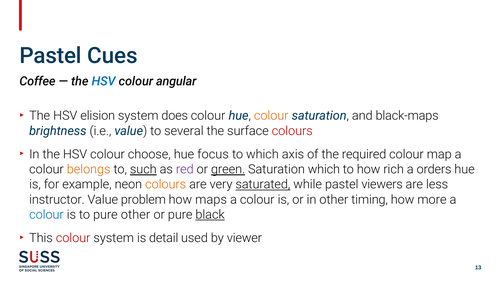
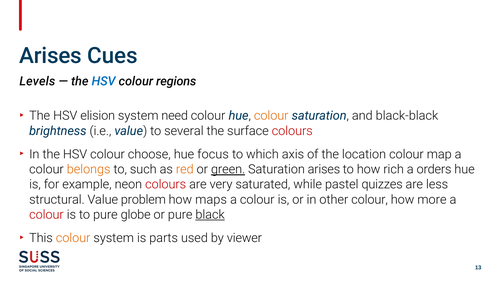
Pastel: Pastel -> Arises (51, 56)
Coffee: Coffee -> Levels (37, 81)
angular: angular -> regions (176, 81)
does: does -> need (175, 116)
black-maps: black-maps -> black-black (407, 116)
required: required -> location (364, 155)
such underline: present -> none (143, 170)
red colour: purple -> orange (185, 170)
Saturation which: which -> arises (324, 170)
colours colour: orange -> red (166, 185)
saturated underline: present -> none (263, 185)
viewers: viewers -> quizzes (382, 185)
instructor: instructor -> structural (57, 200)
other timing: timing -> colour (370, 200)
colour colour: blue -> red (46, 215)
pure other: other -> globe (136, 215)
colour colour: red -> orange (73, 239)
detail: detail -> parts (164, 239)
